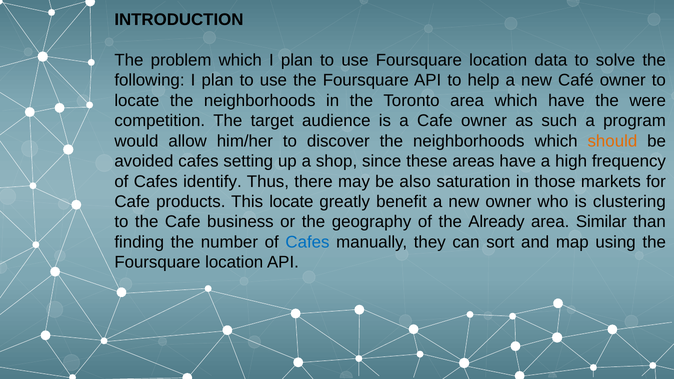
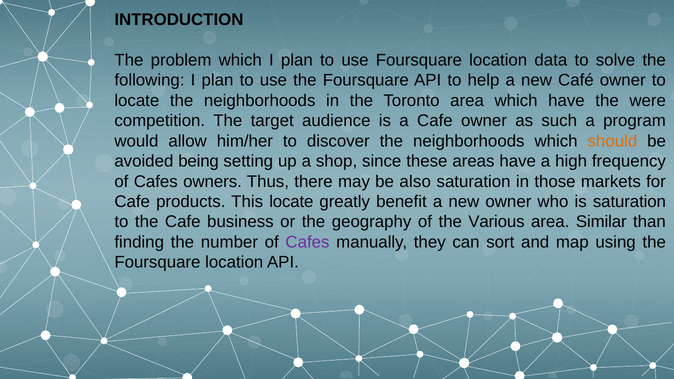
avoided cafes: cafes -> being (199, 161)
identify: identify -> owners (212, 182)
is clustering: clustering -> saturation (629, 202)
Already: Already -> Various (496, 222)
Cafes colour: blue -> purple (308, 242)
